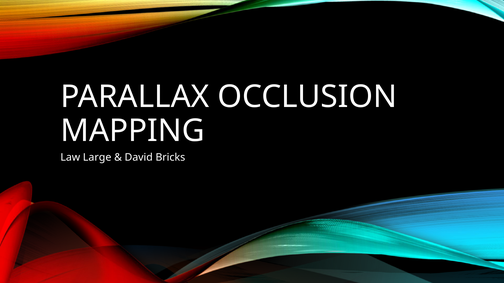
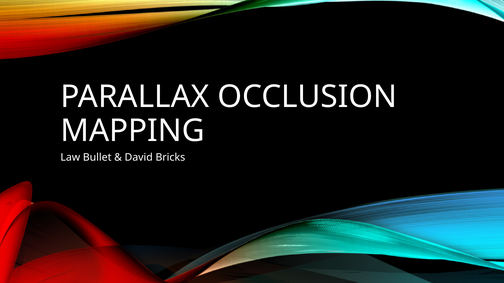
Large: Large -> Bullet (97, 158)
